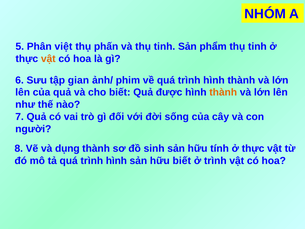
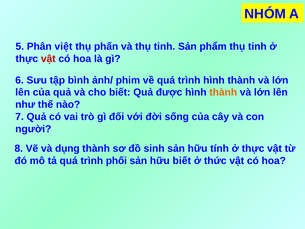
vật colour: orange -> red (48, 59)
gian: gian -> bình (79, 80)
tả quá trình hình: hình -> phối (116, 161)
ở trình: trình -> thức (215, 161)
